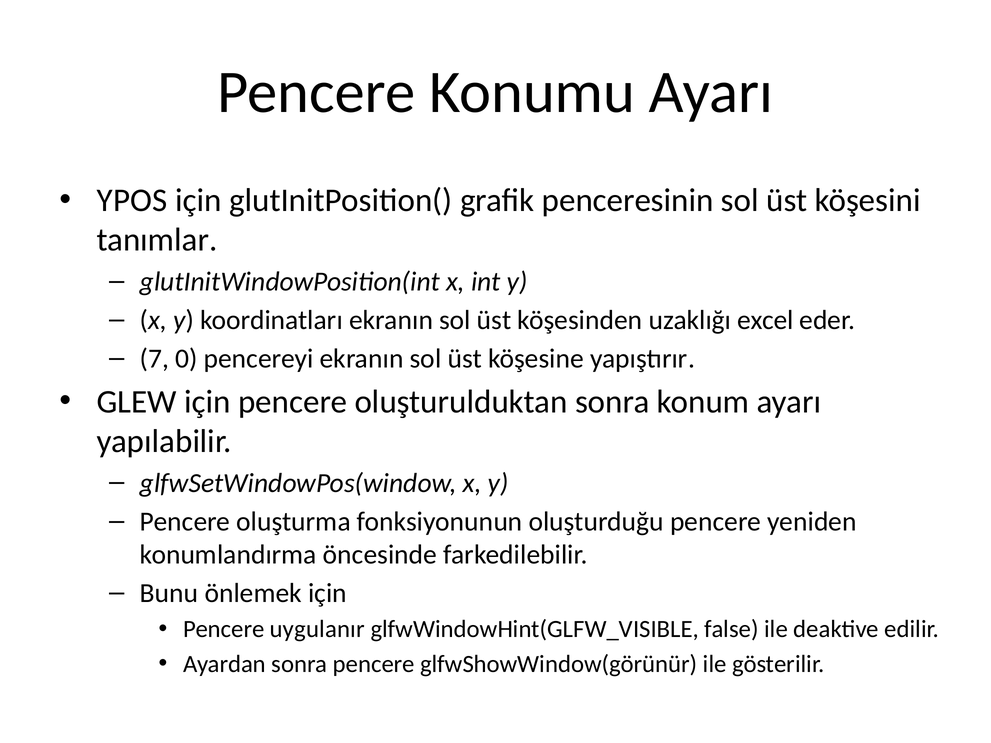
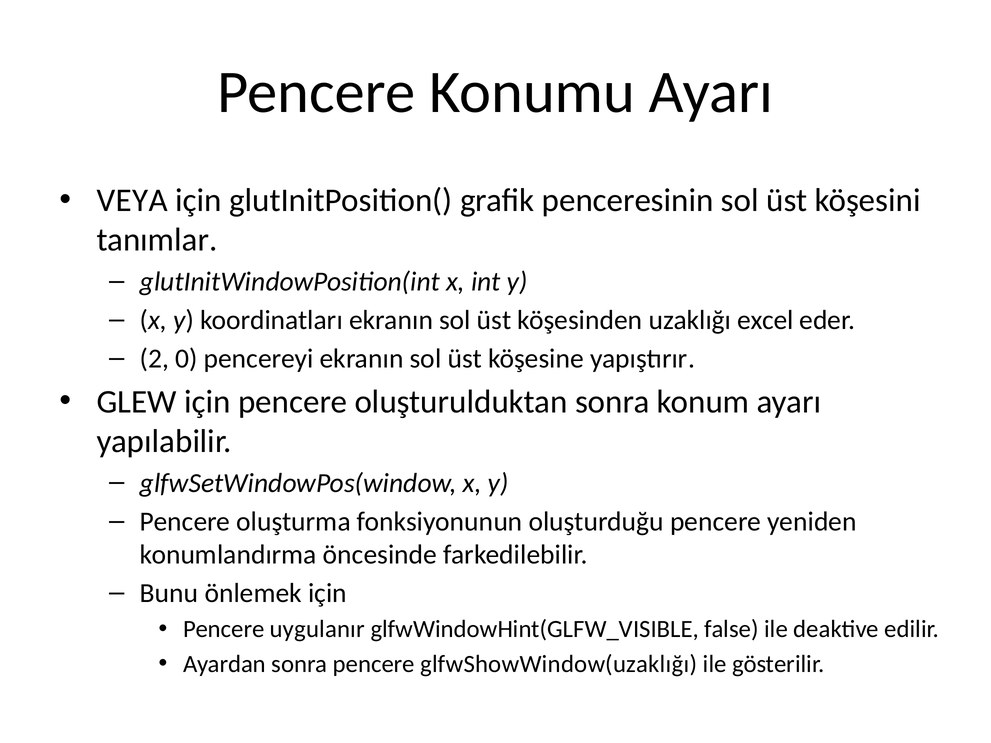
YPOS: YPOS -> VEYA (132, 201)
7: 7 -> 2 (155, 359)
glfwShowWindow(görünür: glfwShowWindow(görünür -> glfwShowWindow(uzaklığı (559, 664)
